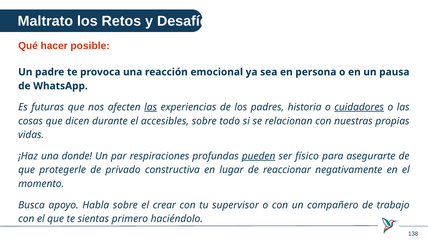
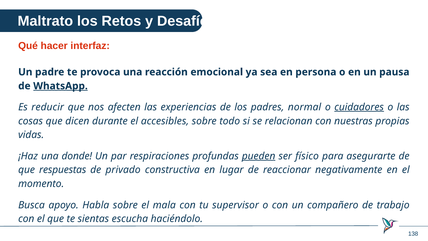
posible: posible -> interfaz (90, 46)
WhatsApp underline: none -> present (60, 86)
futuras: futuras -> reducir (48, 107)
las underline: present -> none (151, 107)
historia: historia -> normal (305, 107)
protegerle: protegerle -> respuestas (63, 170)
crear: crear -> mala (164, 205)
primero: primero -> escucha (130, 219)
